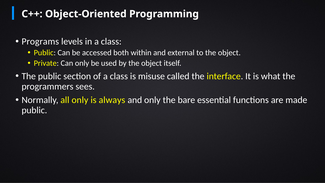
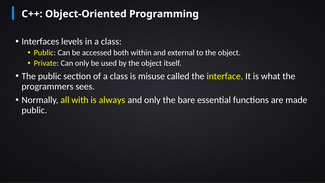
Programs: Programs -> Interfaces (40, 42)
all only: only -> with (80, 100)
